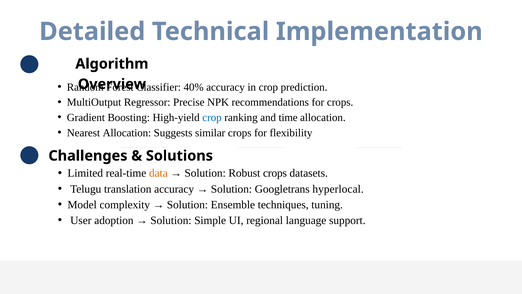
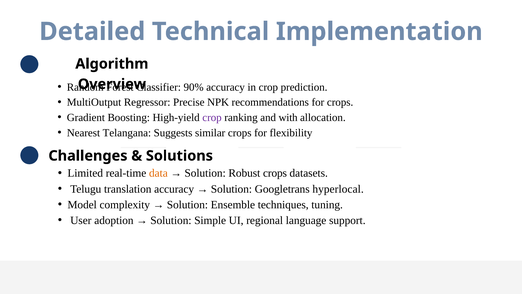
40%: 40% -> 90% (194, 87)
crop colour: blue -> purple (212, 117)
time: time -> with (288, 117)
Nearest Allocation: Allocation -> Telangana (127, 133)
